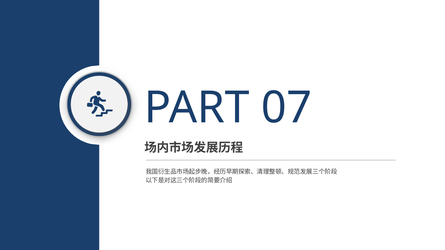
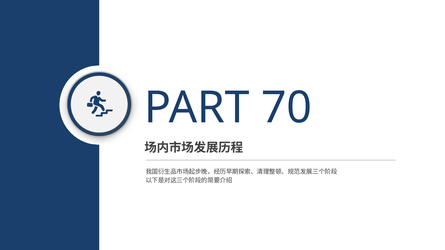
07: 07 -> 70 (287, 108)
